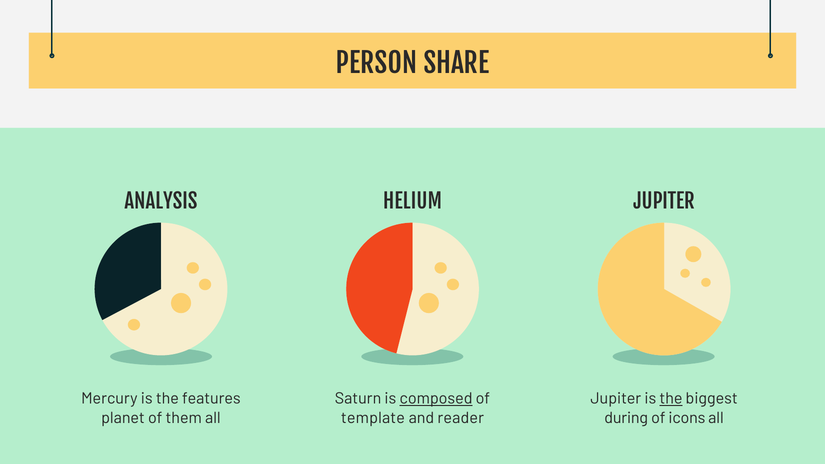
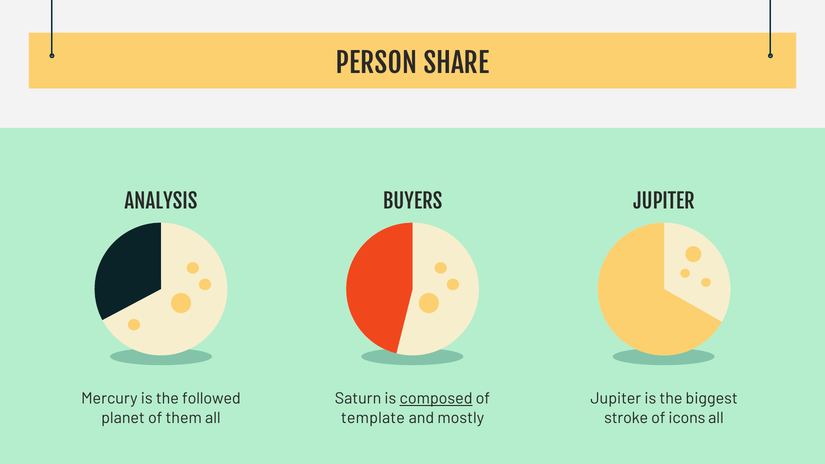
HELIUM: HELIUM -> BUYERS (413, 202)
features: features -> followed (211, 399)
the underline: present -> none (671, 399)
reader: reader -> mostly (461, 418)
during: during -> stroke (626, 418)
